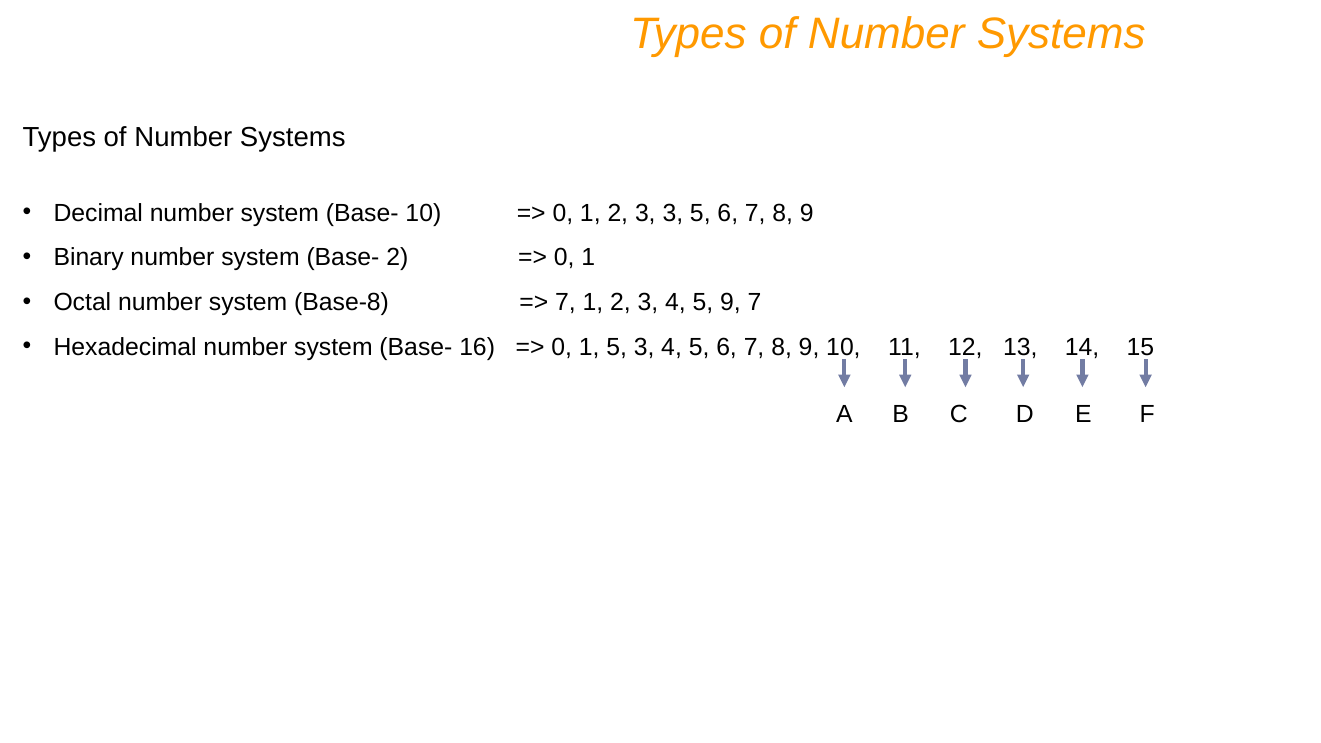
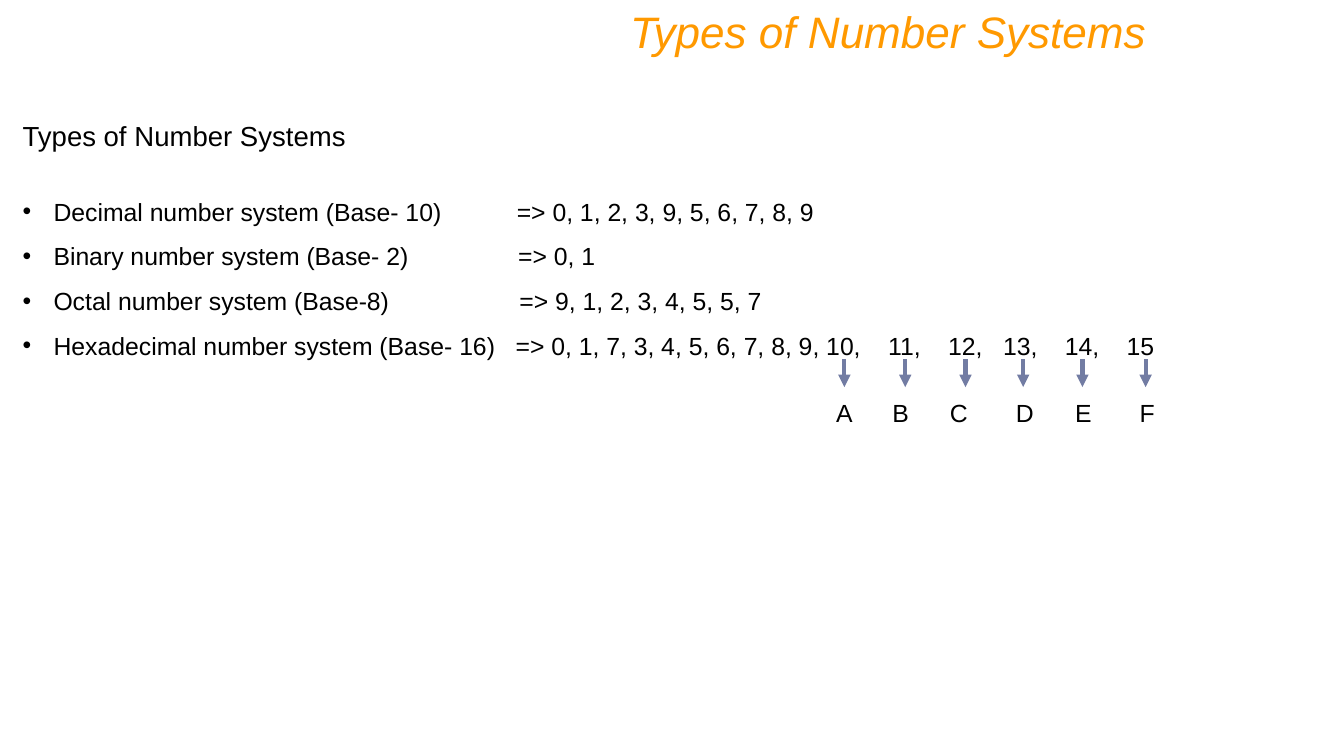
3 3: 3 -> 9 (673, 213)
7: 7 -> 9 (565, 302)
5 9: 9 -> 5 (730, 302)
1 5: 5 -> 7 (617, 347)
